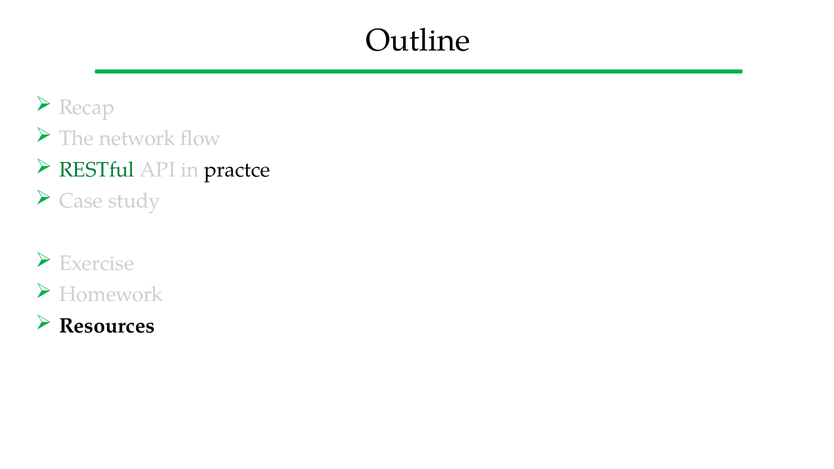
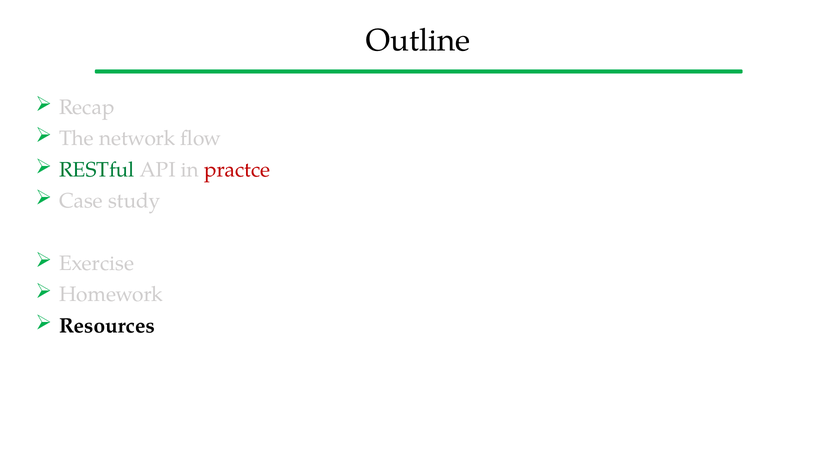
practce colour: black -> red (237, 170)
